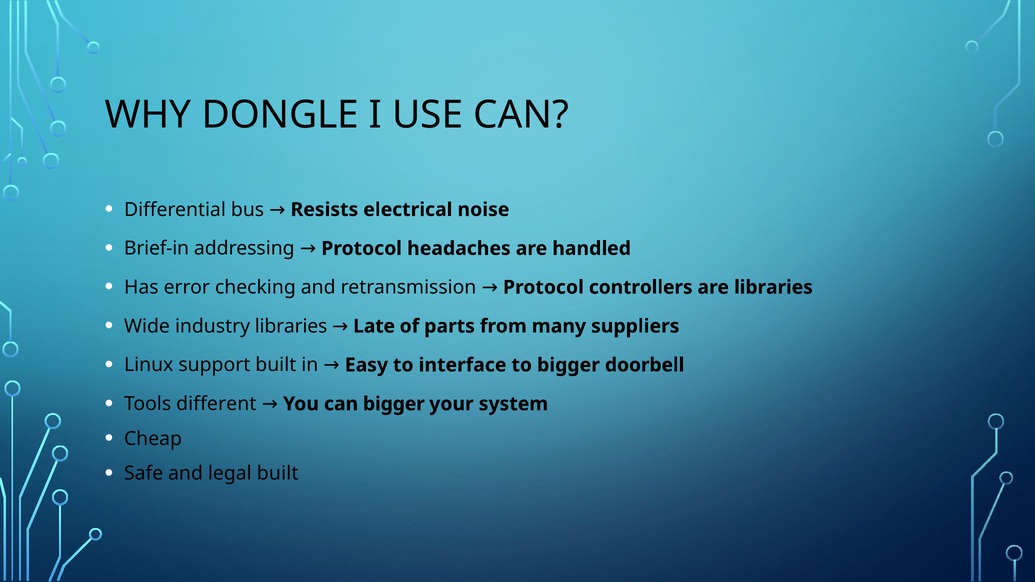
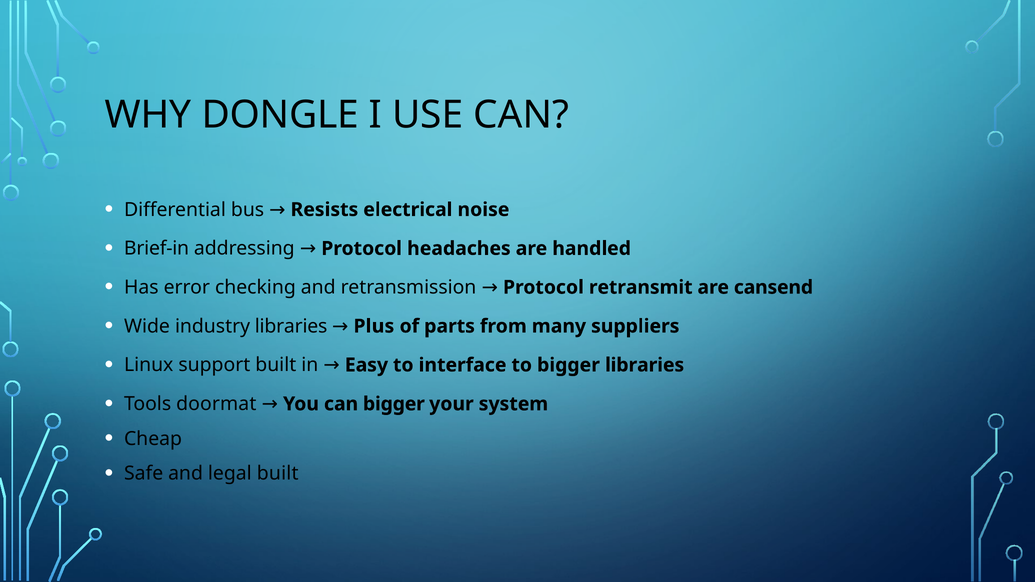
controllers: controllers -> retransmit (641, 287)
are libraries: libraries -> cansend (773, 287)
Late: Late -> Plus (374, 326)
bigger doorbell: doorbell -> libraries (645, 365)
different: different -> doormat (216, 404)
